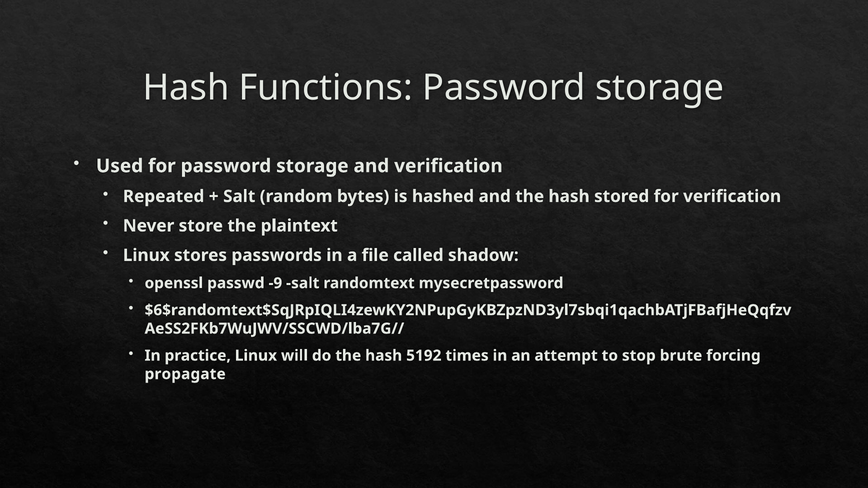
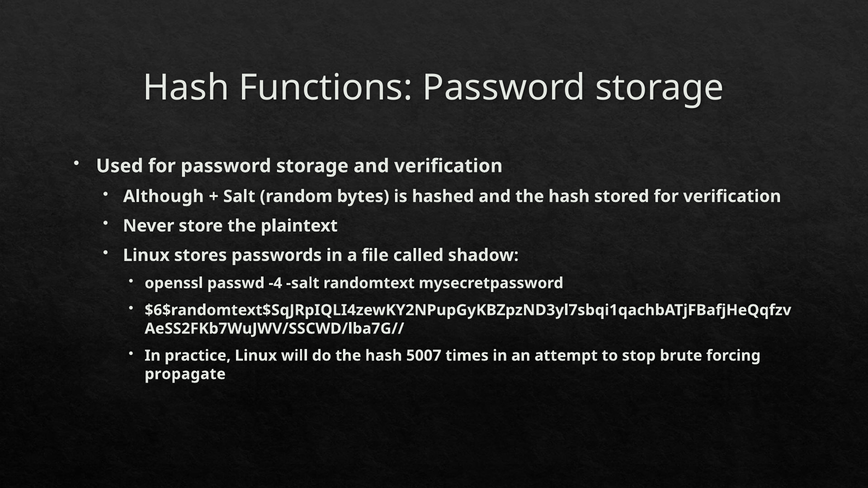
Repeated: Repeated -> Although (163, 196)
-9: -9 -> -4 (275, 283)
5192: 5192 -> 5007 (424, 356)
